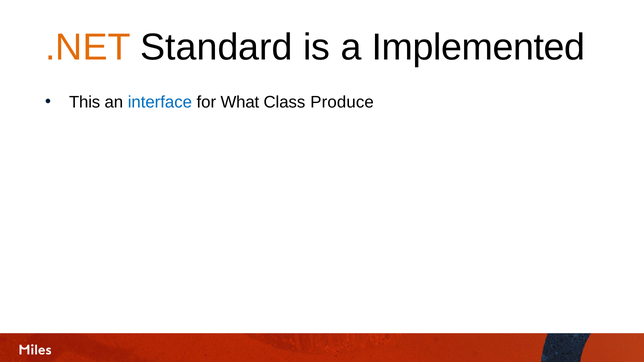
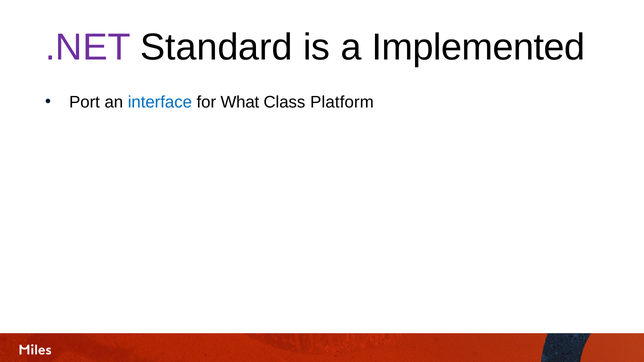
.NET colour: orange -> purple (88, 47)
This: This -> Port (85, 102)
Produce: Produce -> Platform (342, 102)
